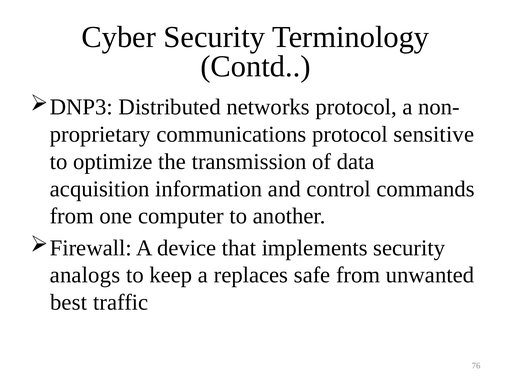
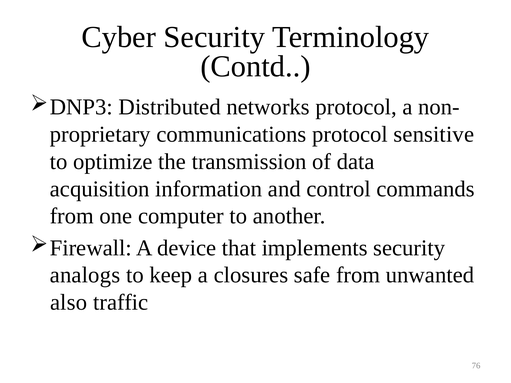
replaces: replaces -> closures (251, 275)
best: best -> also (69, 303)
